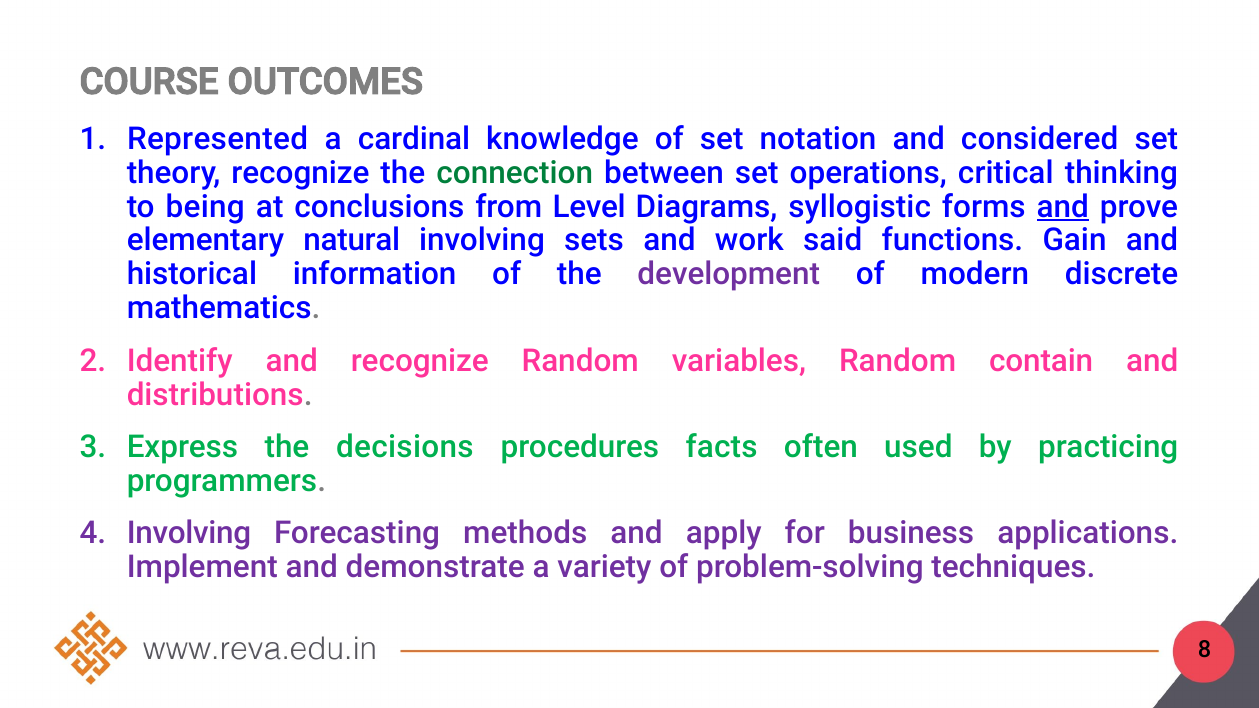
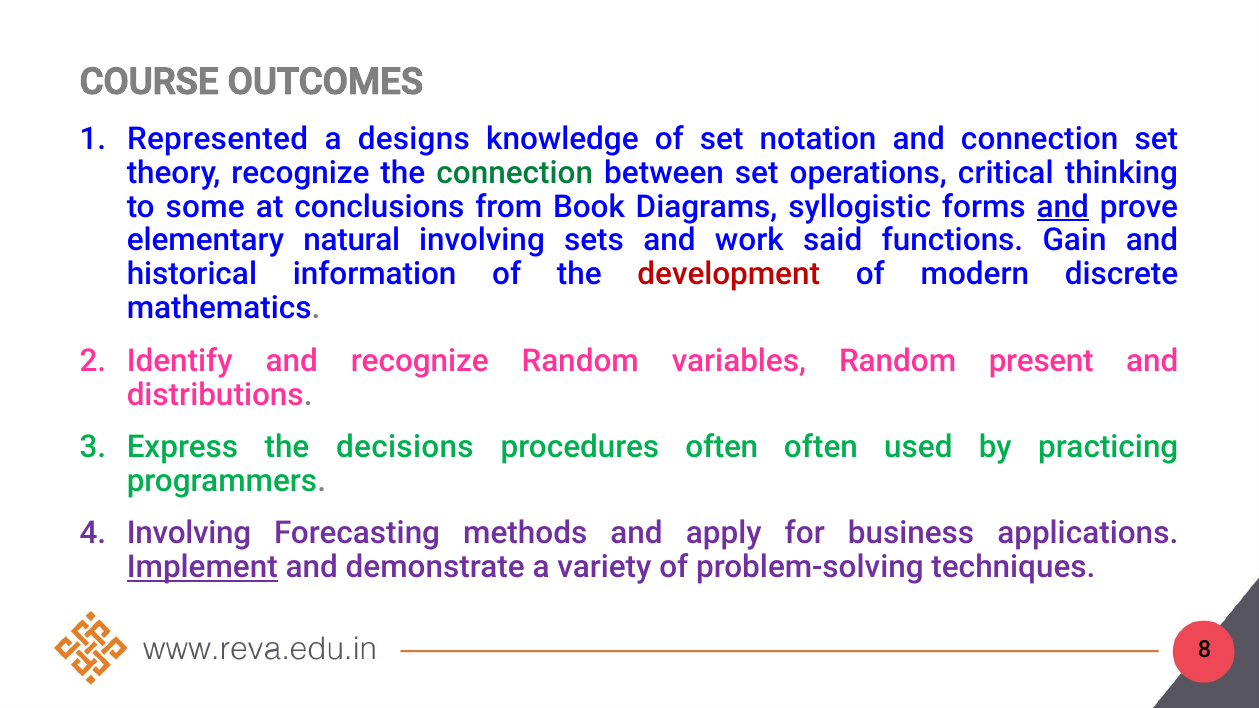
cardinal: cardinal -> designs (414, 139)
and considered: considered -> connection (1040, 139)
being: being -> some (205, 207)
Level: Level -> Book (589, 207)
development colour: purple -> red (729, 275)
contain: contain -> present (1041, 361)
procedures facts: facts -> often (722, 447)
Implement underline: none -> present (202, 568)
